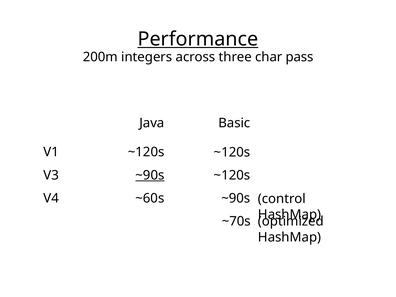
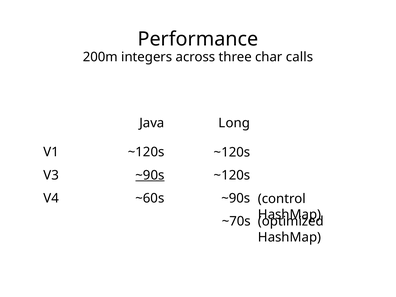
Performance underline: present -> none (198, 39)
pass: pass -> calls (300, 57)
Basic: Basic -> Long (234, 123)
